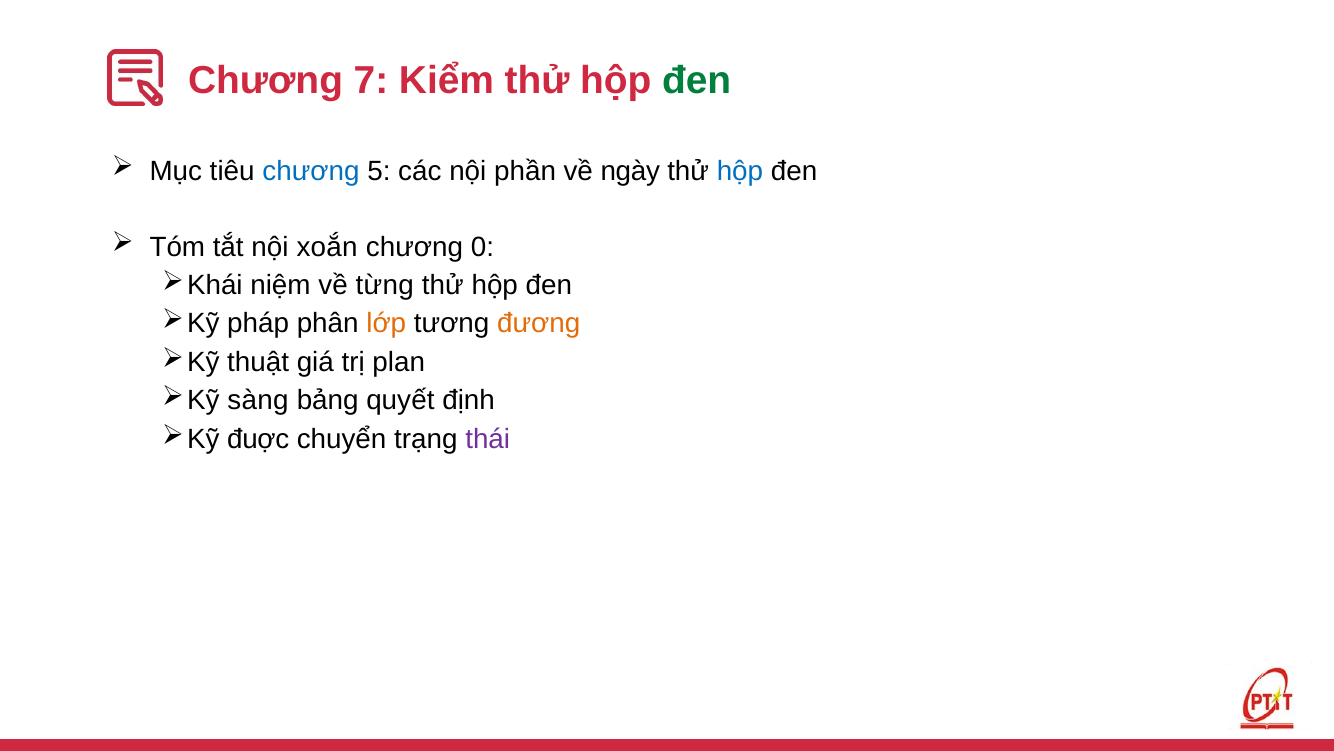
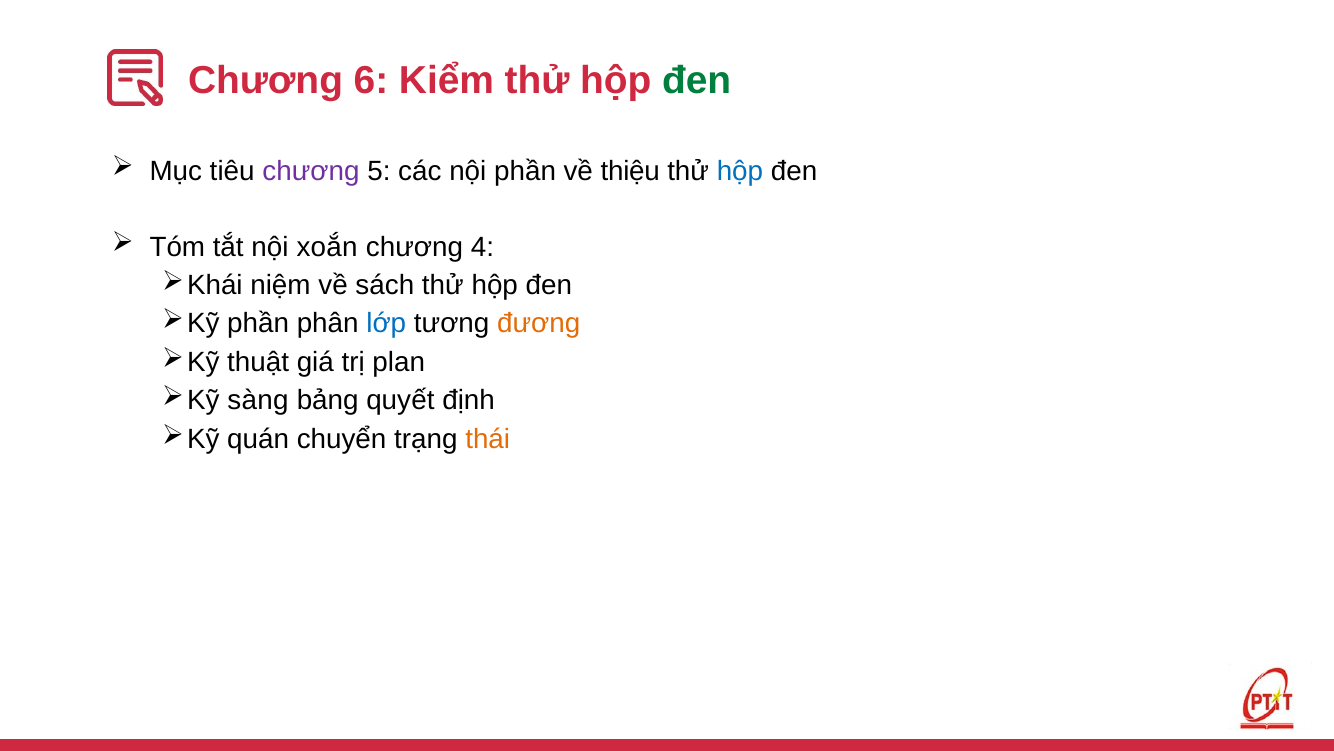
7: 7 -> 6 (371, 81)
chương colour: blue -> purple (311, 171)
ngày: ngày -> thiệu (630, 171)
0: 0 -> 4 (482, 247)
từng: từng -> sách (385, 285)
pháp: pháp -> phần (258, 323)
lớp colour: orange -> blue (386, 323)
đuợc: đuợc -> quán (258, 439)
thái colour: purple -> orange (488, 439)
